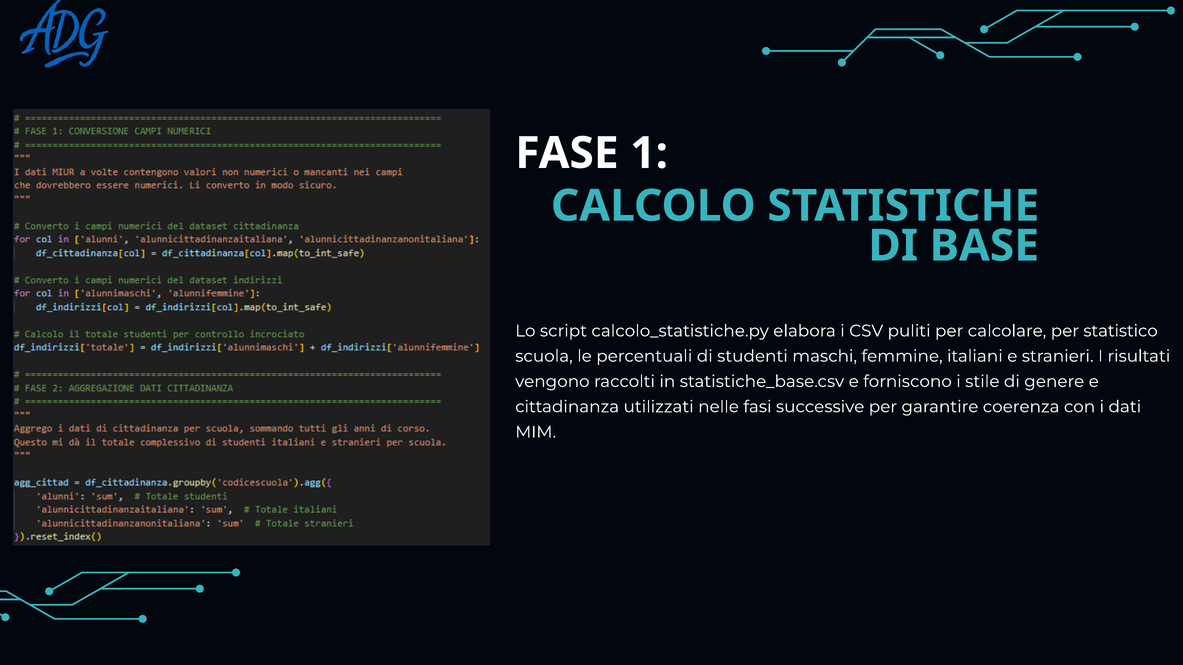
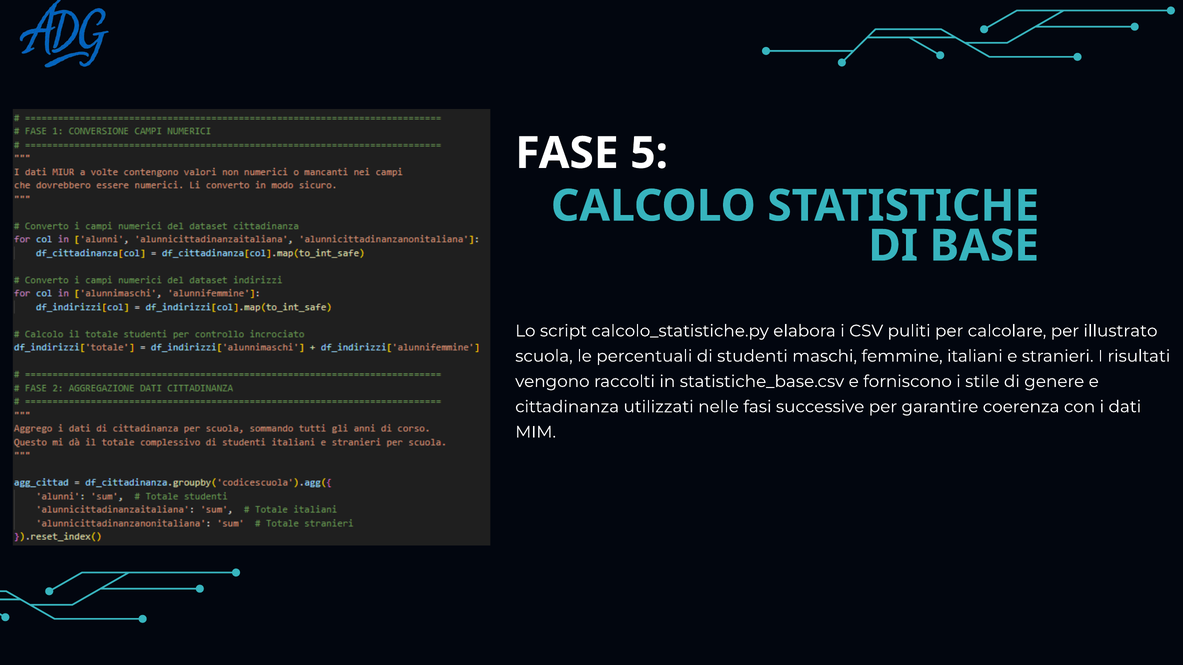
1: 1 -> 5 (649, 153)
statistico: statistico -> illustrato (1120, 331)
